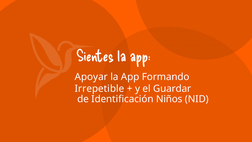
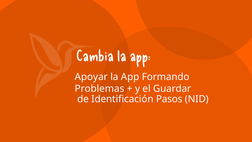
Sientes: Sientes -> Cambia (95, 56)
Irrepetible: Irrepetible -> Problemas (100, 89)
Niños: Niños -> Pasos (169, 99)
